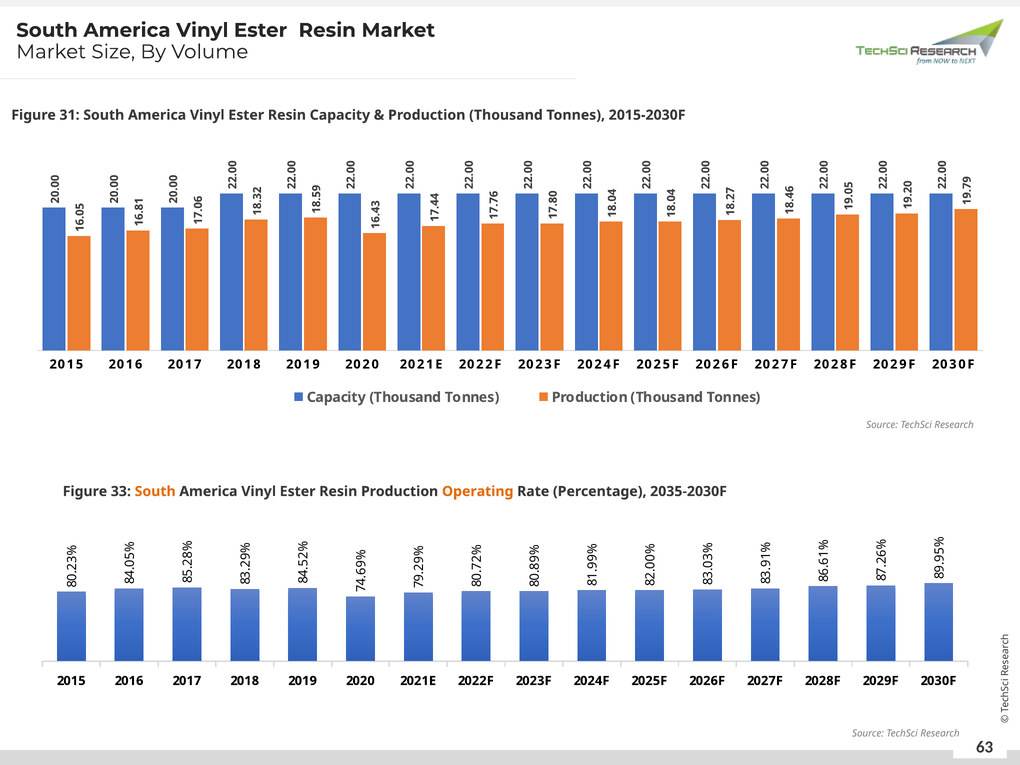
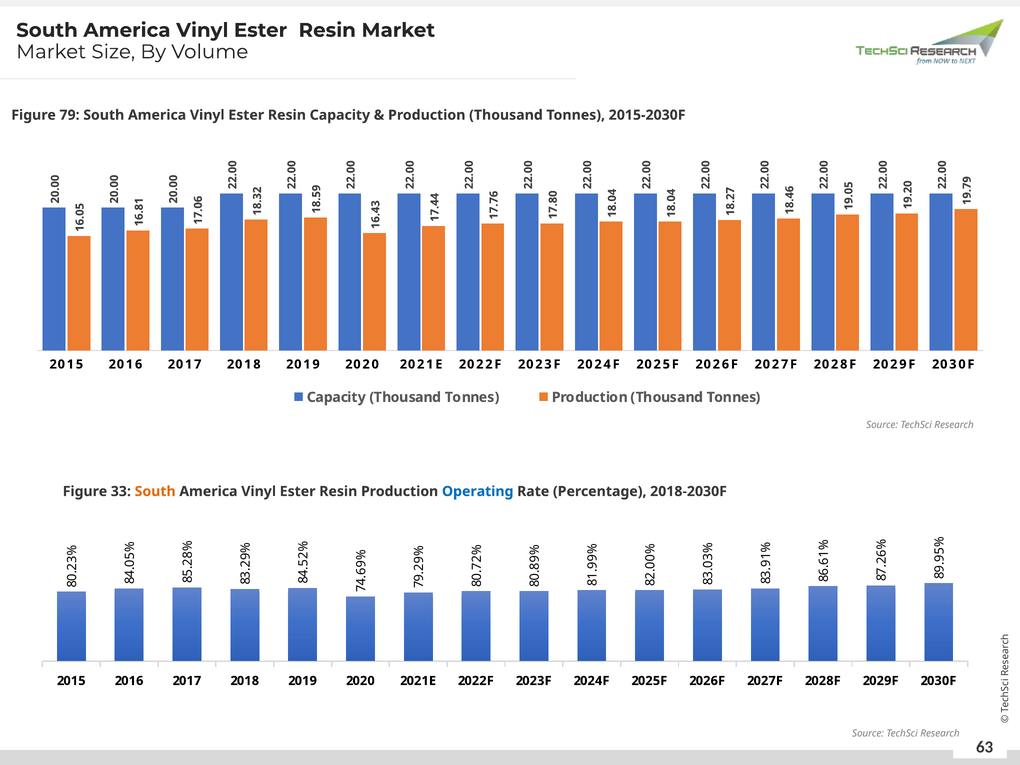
31: 31 -> 79 (70, 115)
Operating colour: orange -> blue (478, 491)
2035-2030F: 2035-2030F -> 2018-2030F (689, 491)
